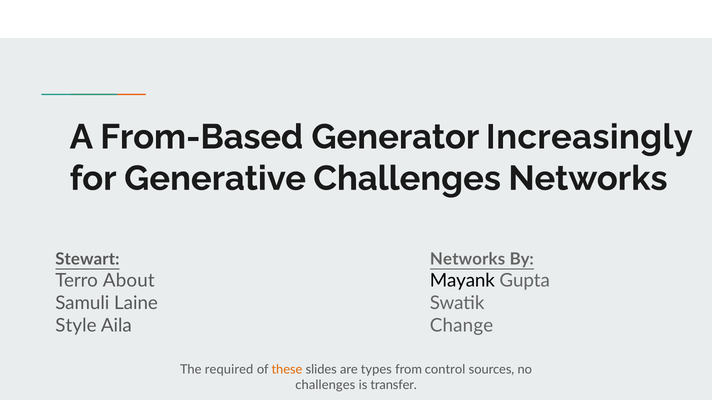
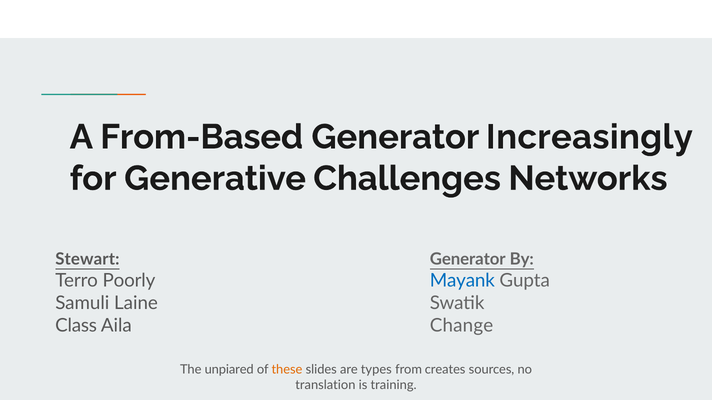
Networks: Networks -> Generator (468, 259)
About: About -> Poorly (129, 281)
Mayank colour: black -> blue (462, 281)
Style: Style -> Class (76, 326)
required: required -> unpiared (229, 370)
control: control -> creates (445, 370)
challenges: challenges -> translation (325, 385)
transfer: transfer -> training (394, 385)
